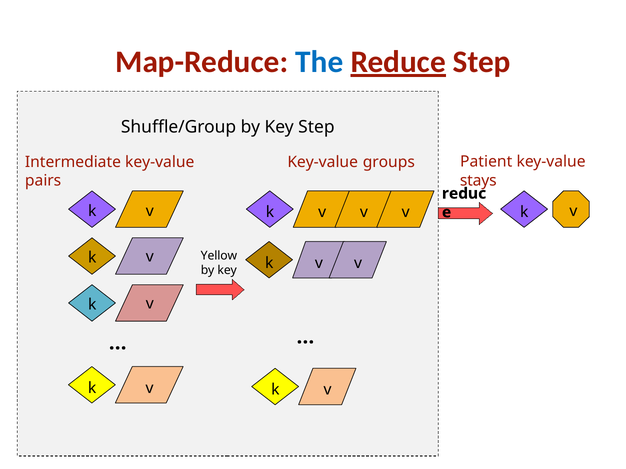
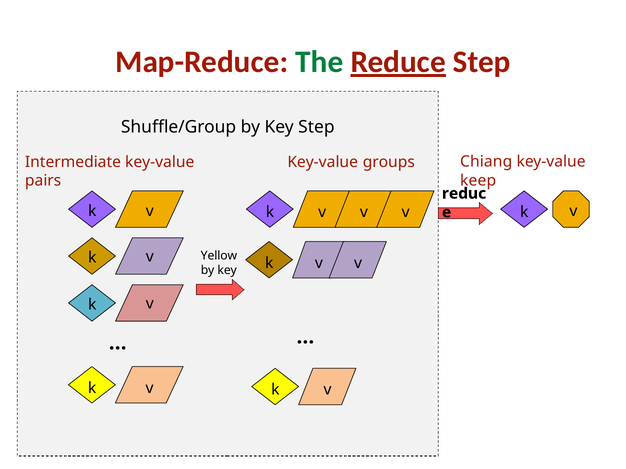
The colour: blue -> green (319, 62)
Patient: Patient -> Chiang (486, 162)
stays: stays -> keep (478, 181)
